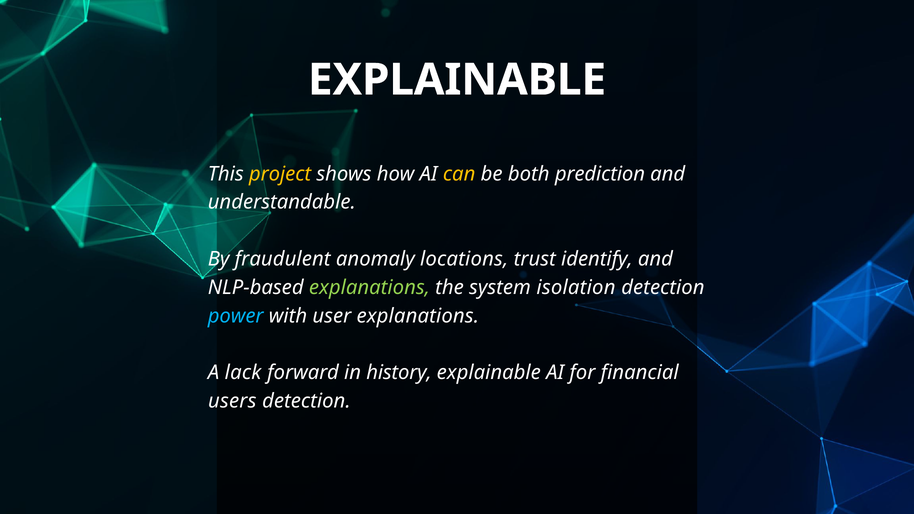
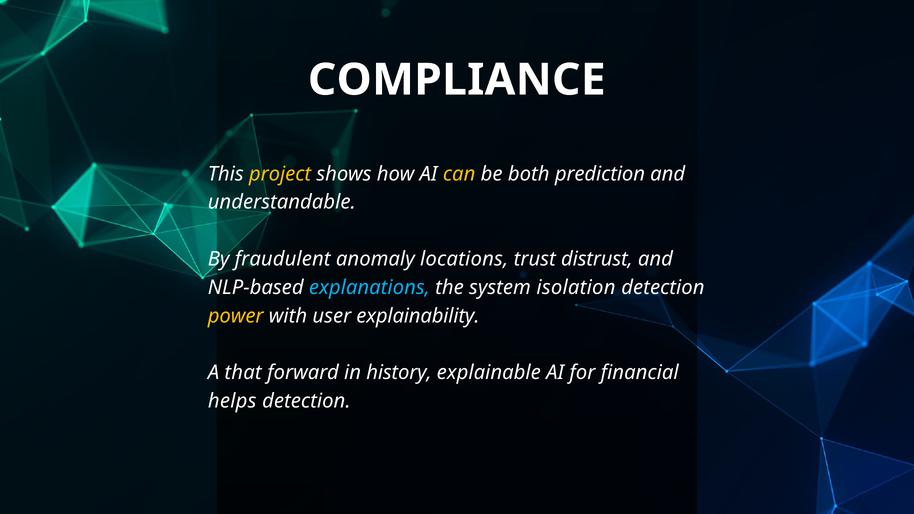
EXPLAINABLE: EXPLAINABLE -> COMPLIANCE (457, 80)
identify: identify -> distrust (597, 259)
explanations colour: light green -> light blue (369, 288)
power colour: light blue -> yellow (236, 316)
user explanations: explanations -> explainability (418, 316)
lack: lack -> that (243, 373)
users: users -> helps (232, 401)
